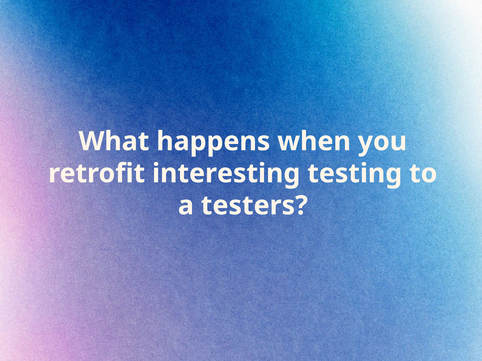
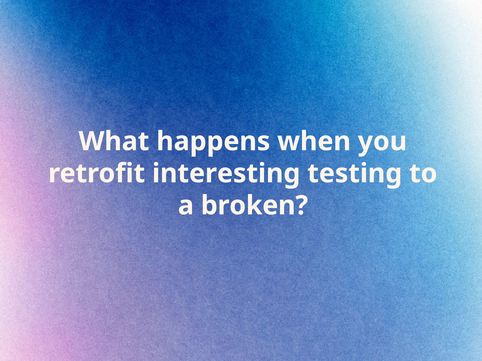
testers: testers -> broken (254, 206)
